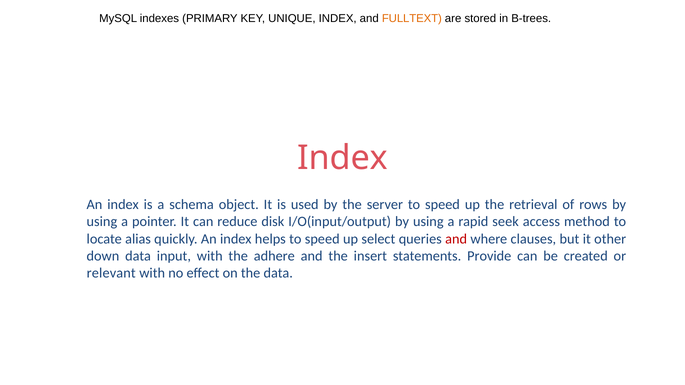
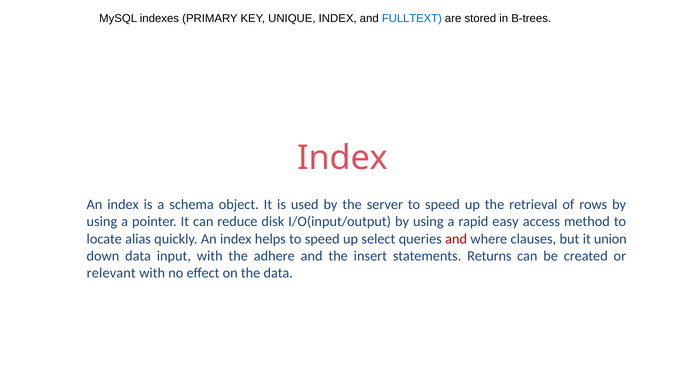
FULLTEXT colour: orange -> blue (412, 19)
seek: seek -> easy (506, 222)
other: other -> union (610, 239)
Provide: Provide -> Returns (489, 256)
